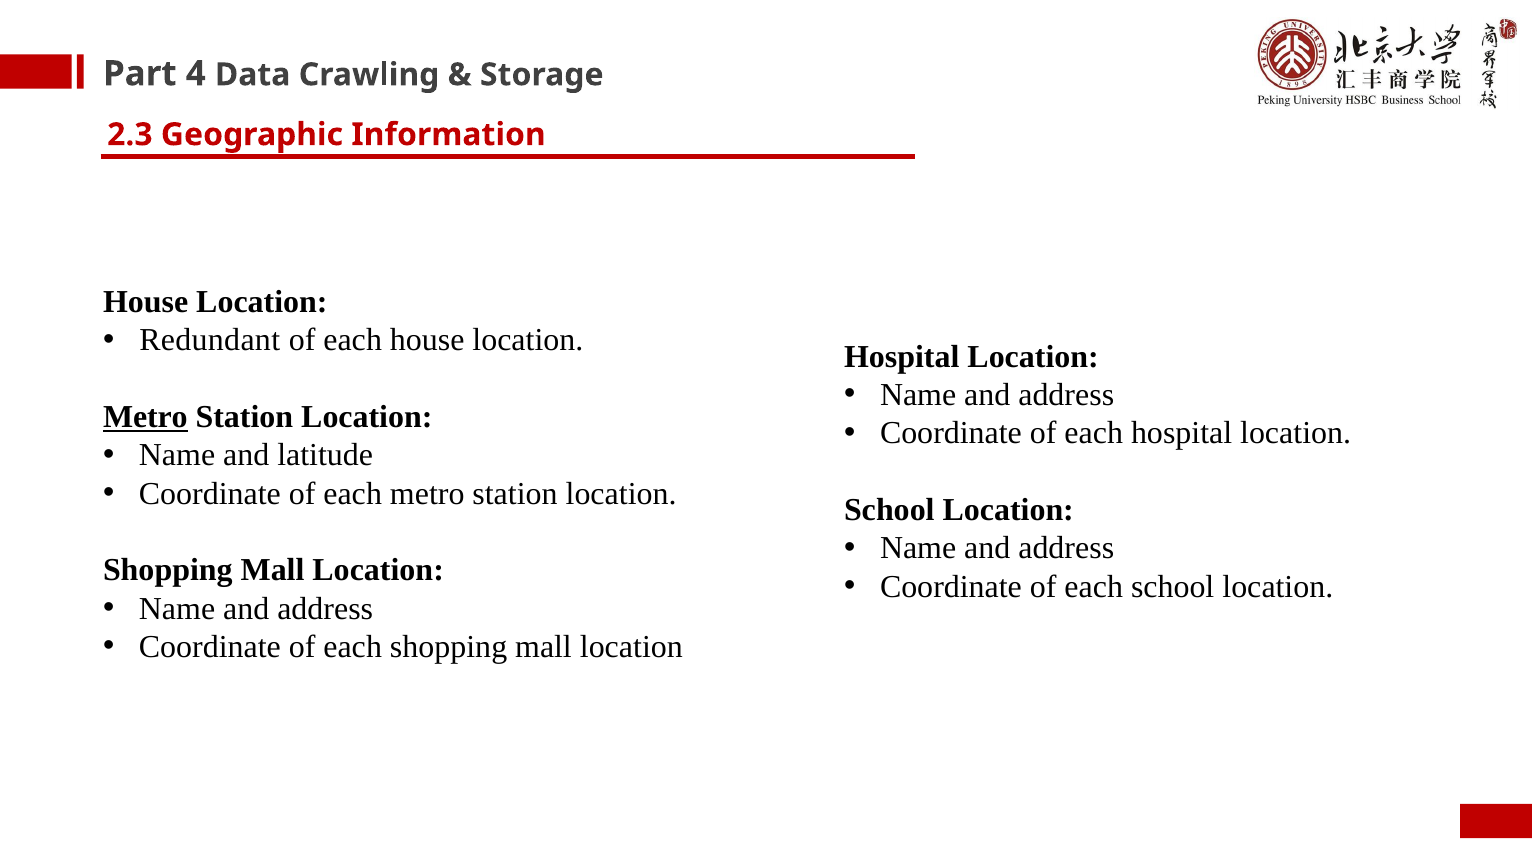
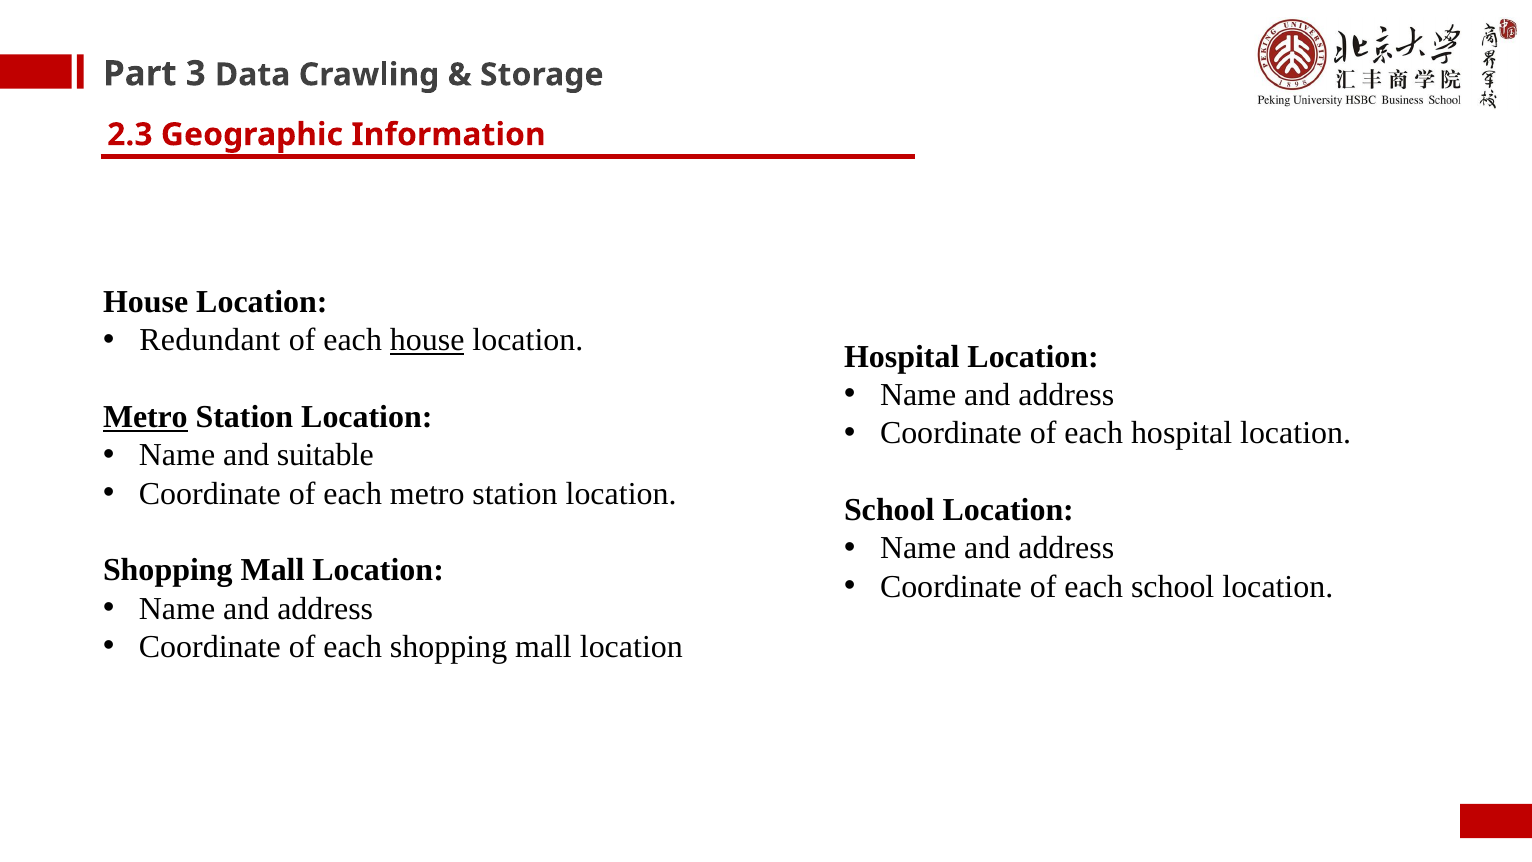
4: 4 -> 3 (196, 74)
house underline: none -> present (427, 340)
latitude: latitude -> suitable (325, 455)
